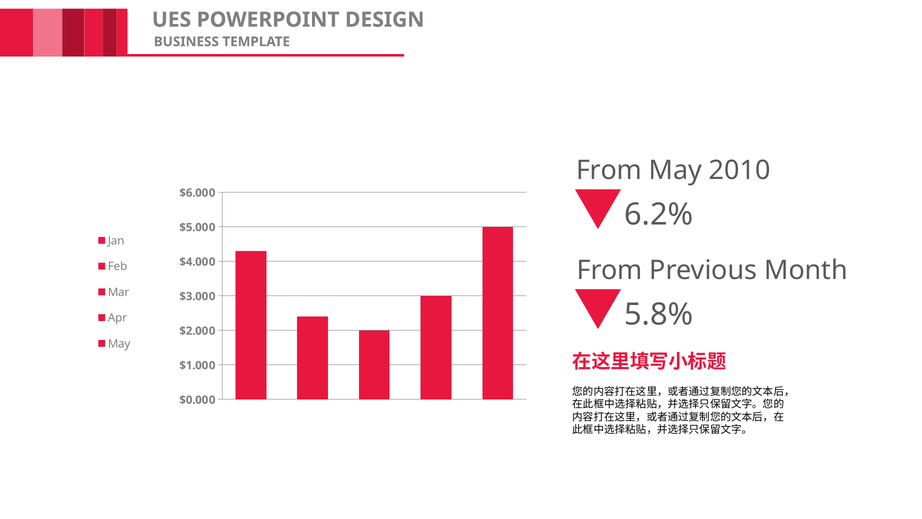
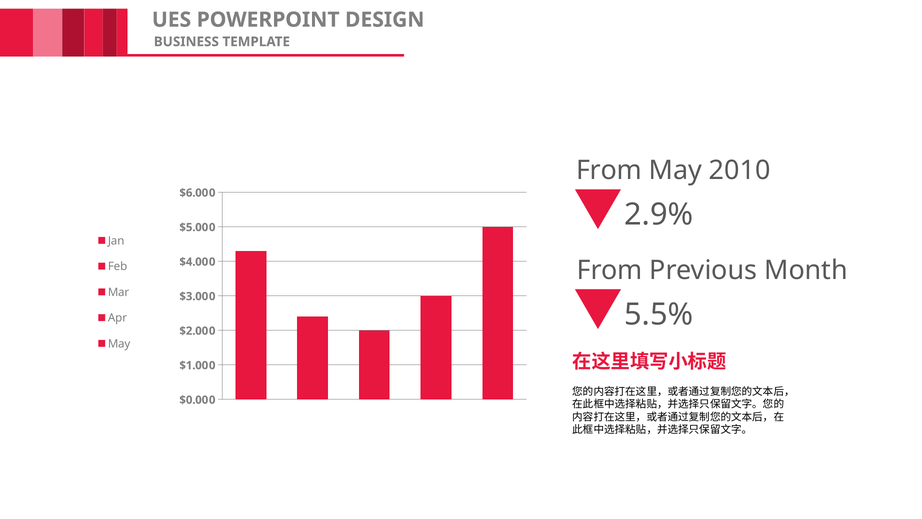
6.2%: 6.2% -> 2.9% (659, 214)
5.8%: 5.8% -> 5.5% (659, 314)
